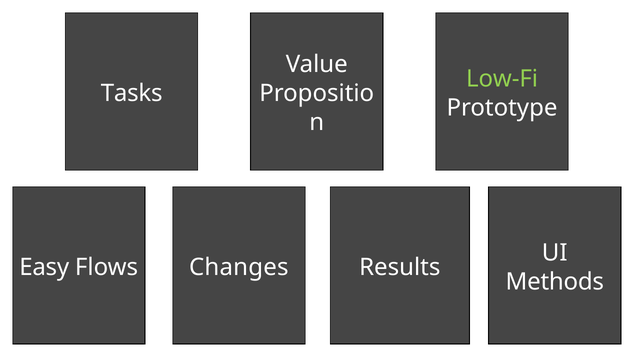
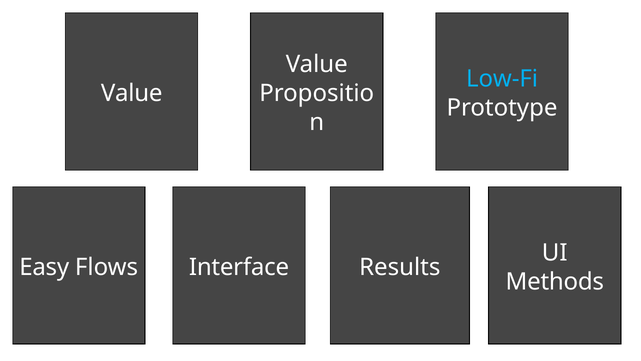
Low-Fi colour: light green -> light blue (502, 79)
Tasks: Tasks -> Value (132, 93)
Changes: Changes -> Interface (239, 267)
